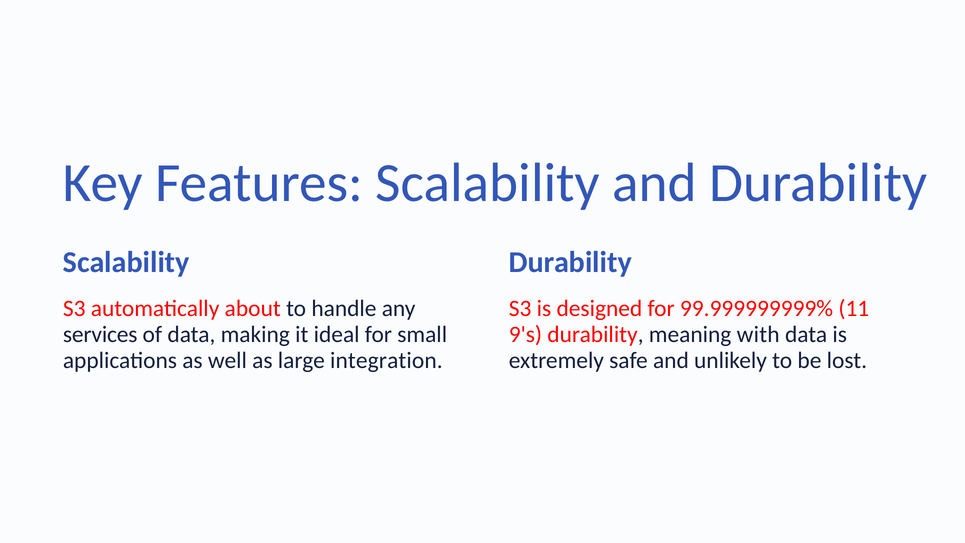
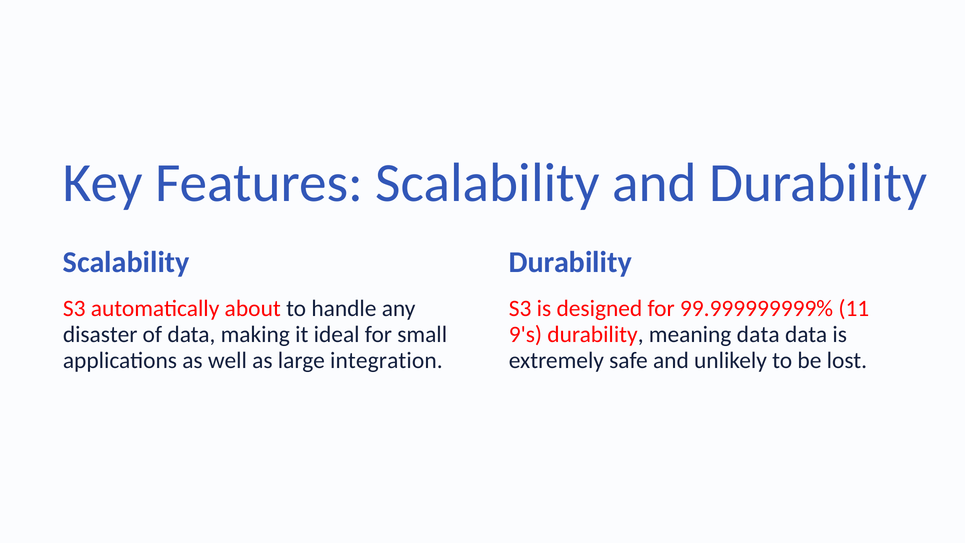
services: services -> disaster (100, 334)
meaning with: with -> data (758, 334)
